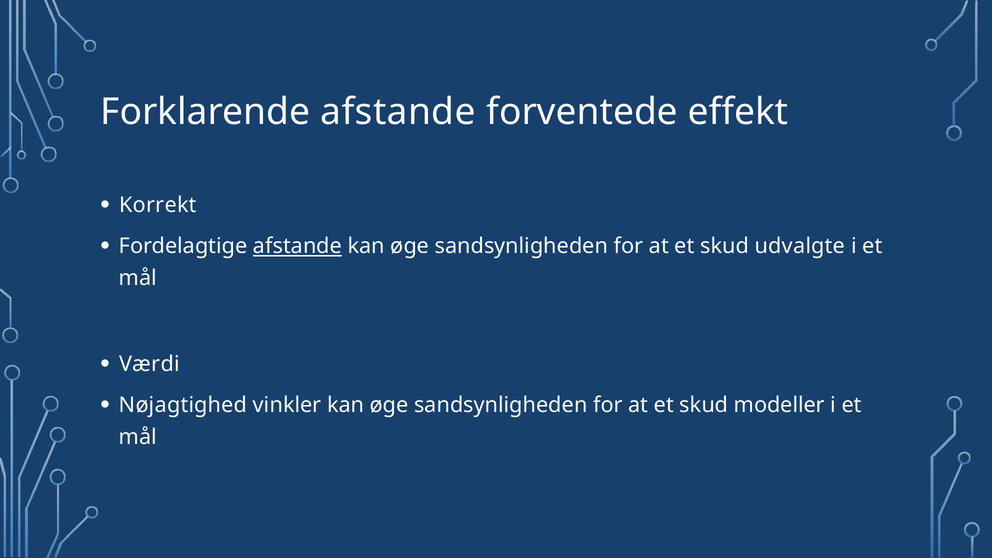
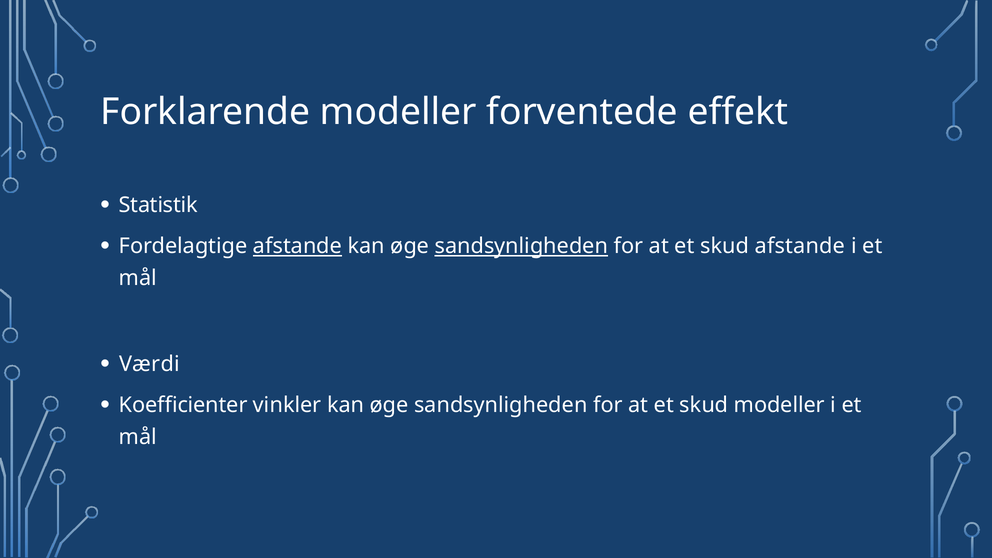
Forklarende afstande: afstande -> modeller (398, 112)
Korrekt: Korrekt -> Statistik (158, 205)
sandsynligheden underline: none -> present (521, 246)
skud udvalgte: udvalgte -> afstande (800, 246)
Nøjagtighed: Nøjagtighed -> Koefficienter (183, 405)
